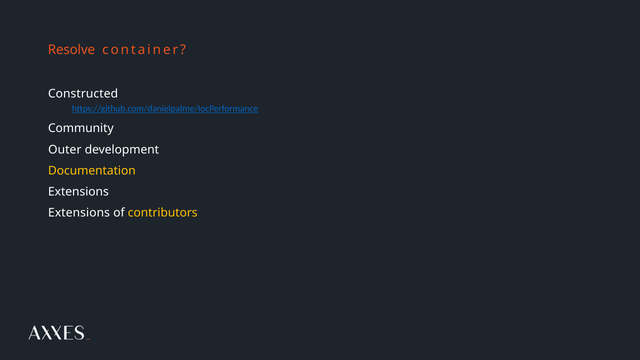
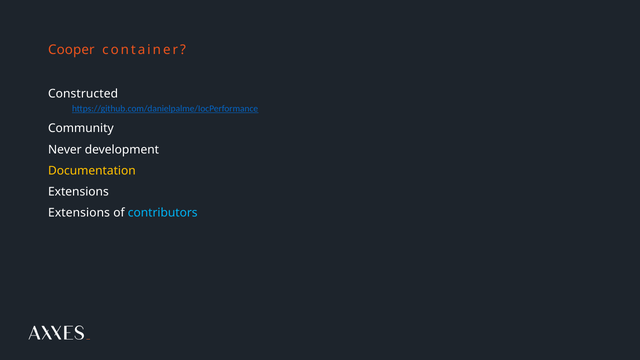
Resolve: Resolve -> Cooper (71, 50)
Outer: Outer -> Never (65, 150)
contributors colour: yellow -> light blue (163, 213)
